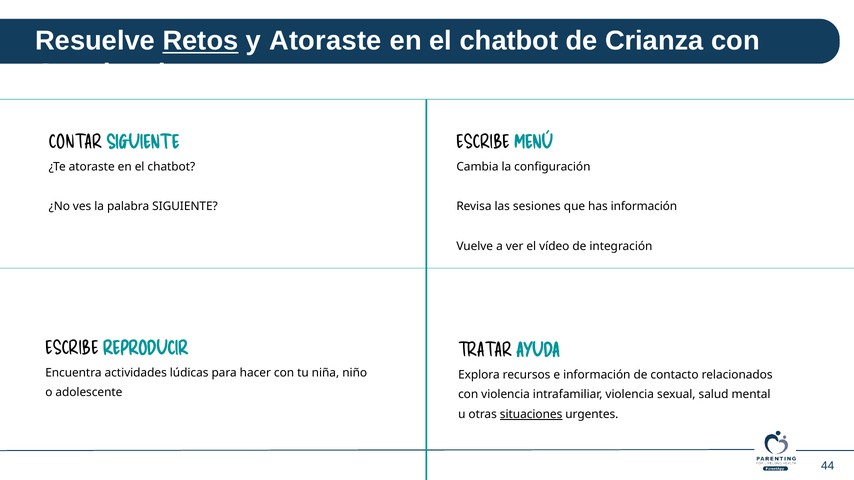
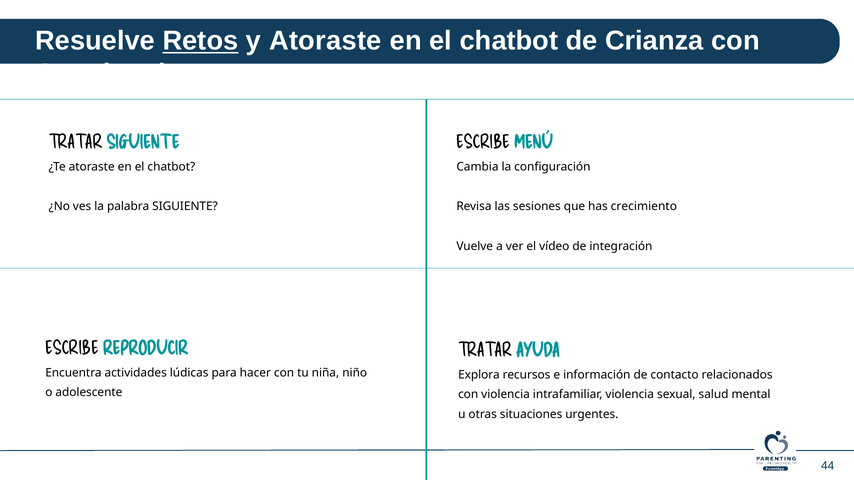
CONTAR: CONTAR -> TRATAR (75, 143)
has información: información -> crecimiento (644, 207)
situaciones underline: present -> none (531, 415)
